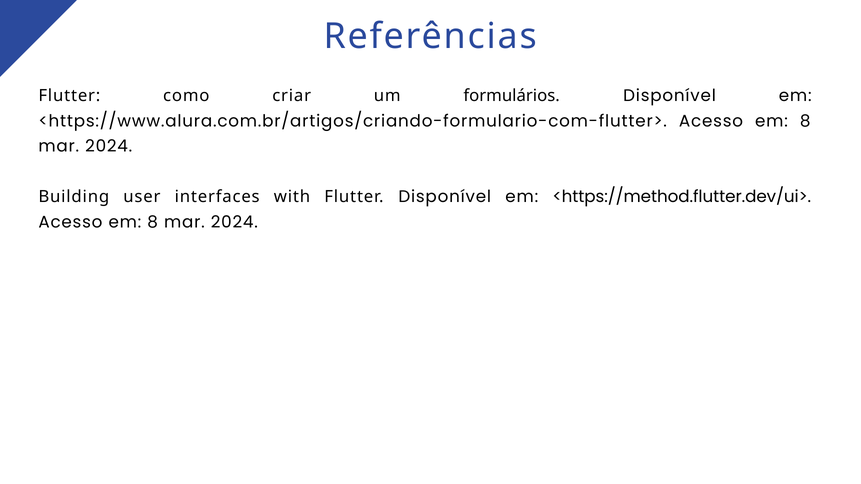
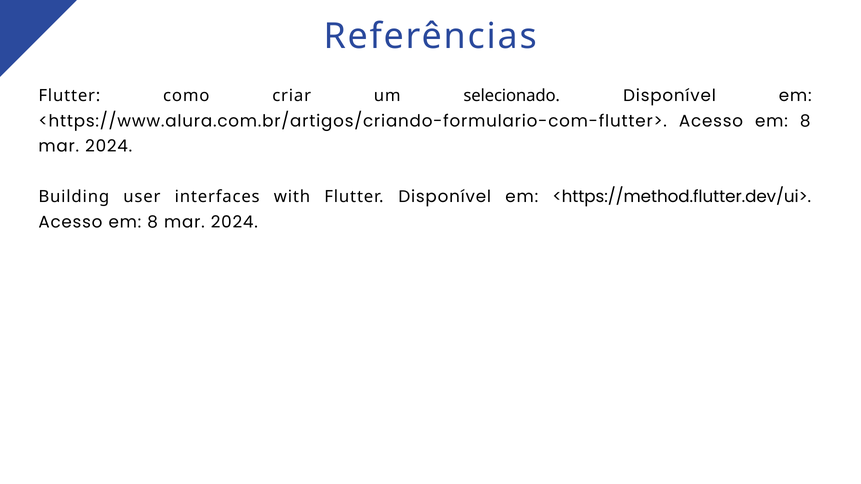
formulários: formulários -> selecionado (512, 96)
